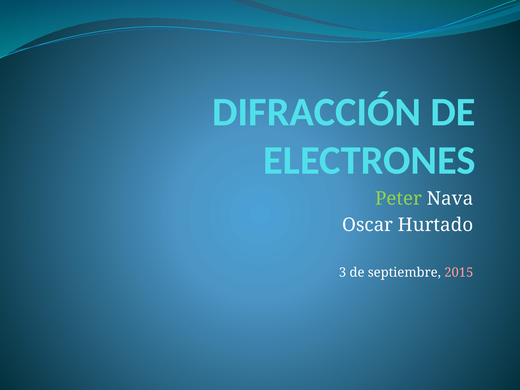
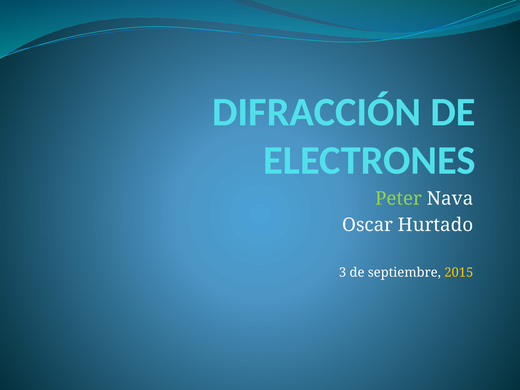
2015 colour: pink -> yellow (459, 273)
